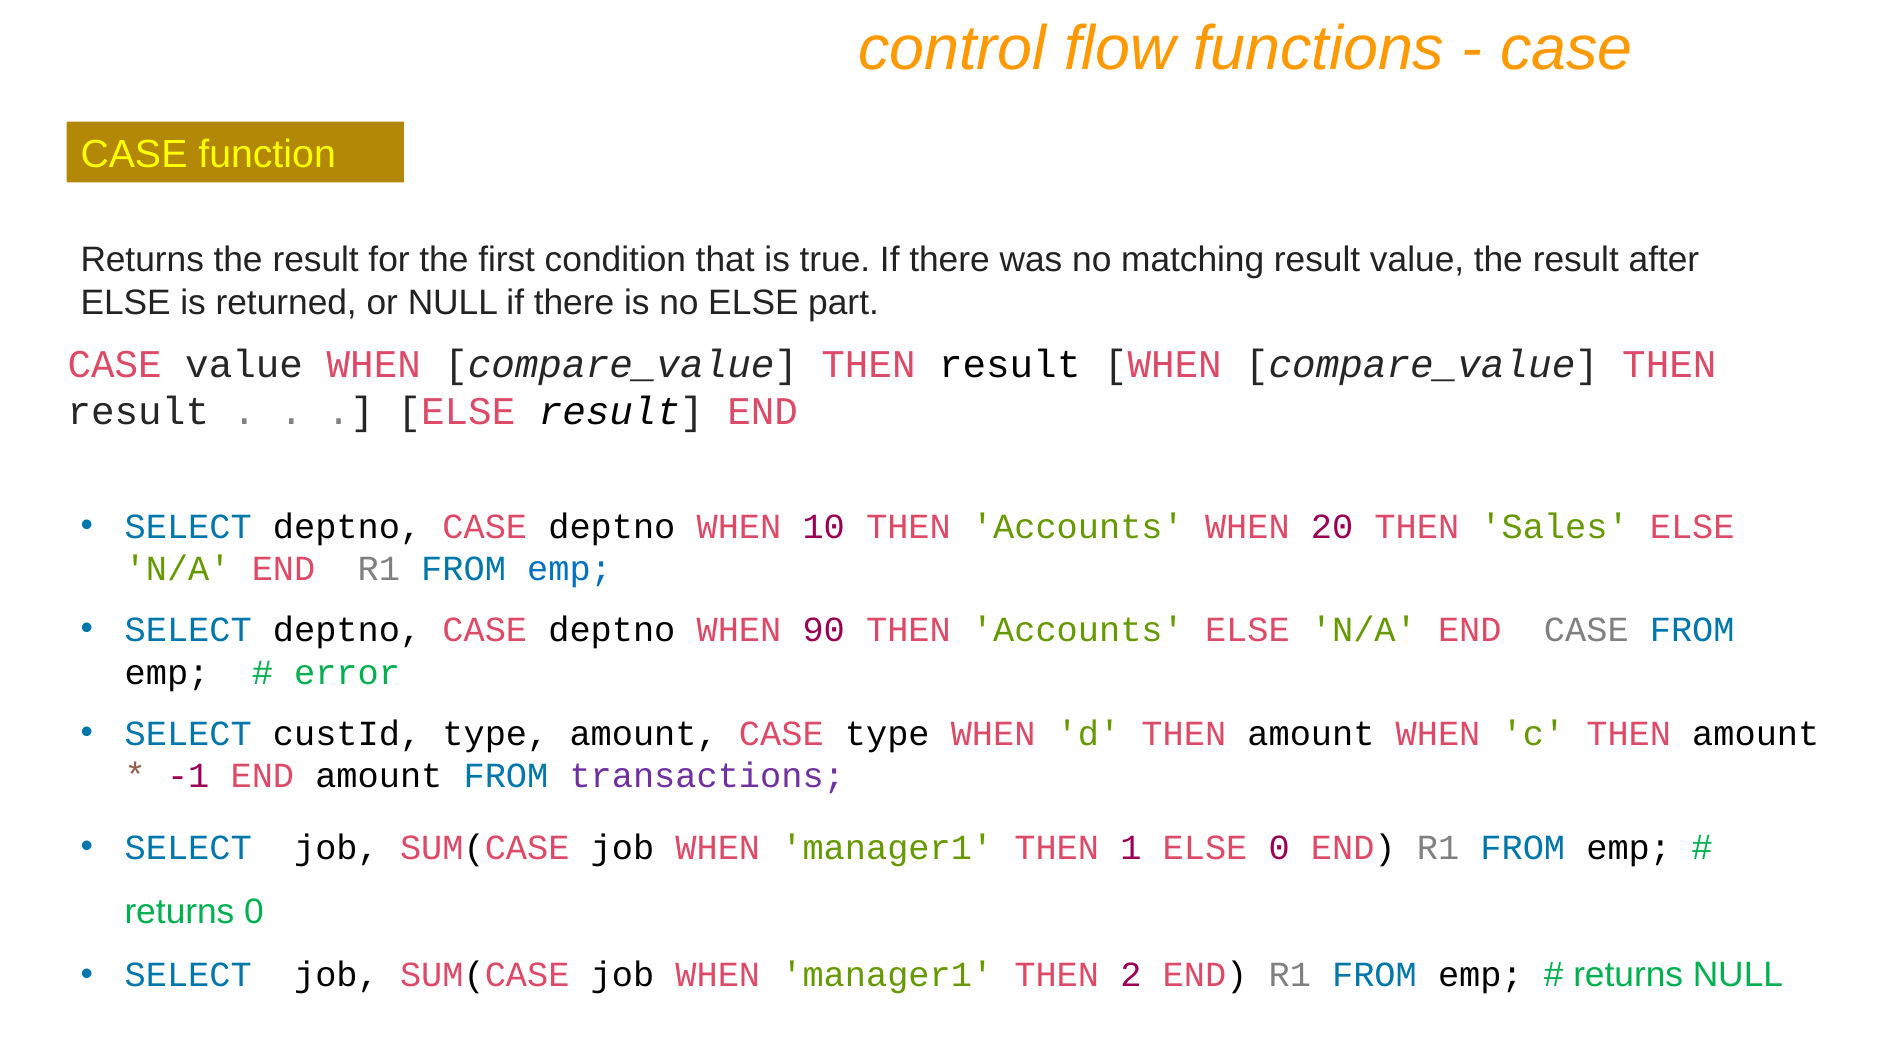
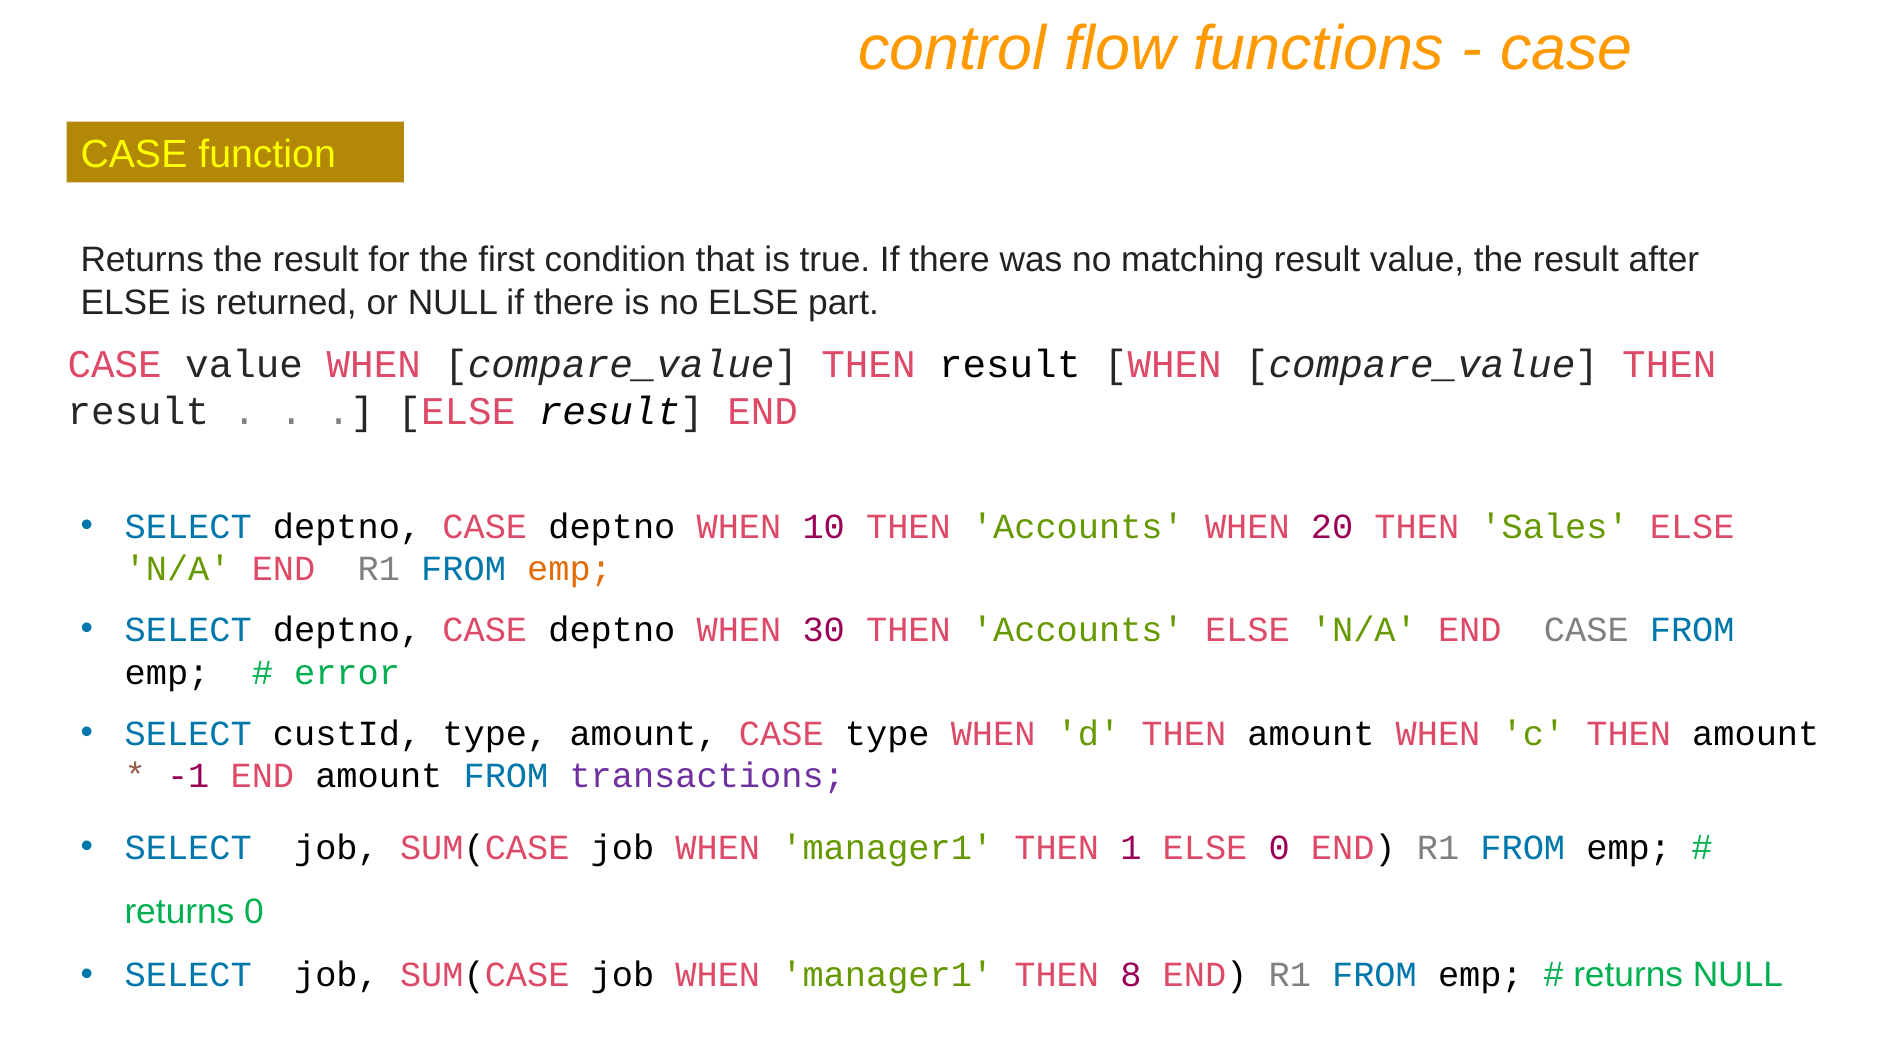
emp colour: blue -> orange (570, 569)
90: 90 -> 30 (824, 630)
2: 2 -> 8 (1131, 975)
